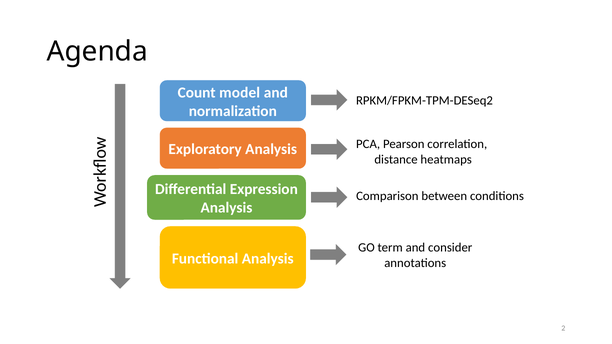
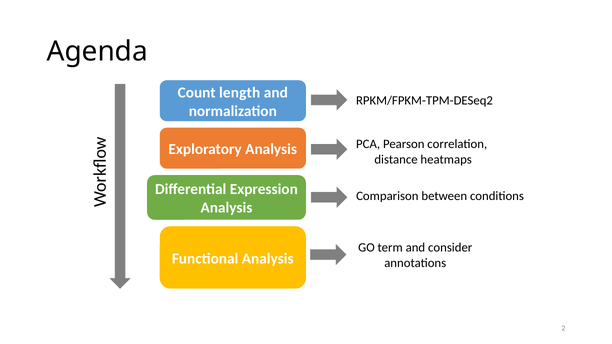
model: model -> length (240, 93)
